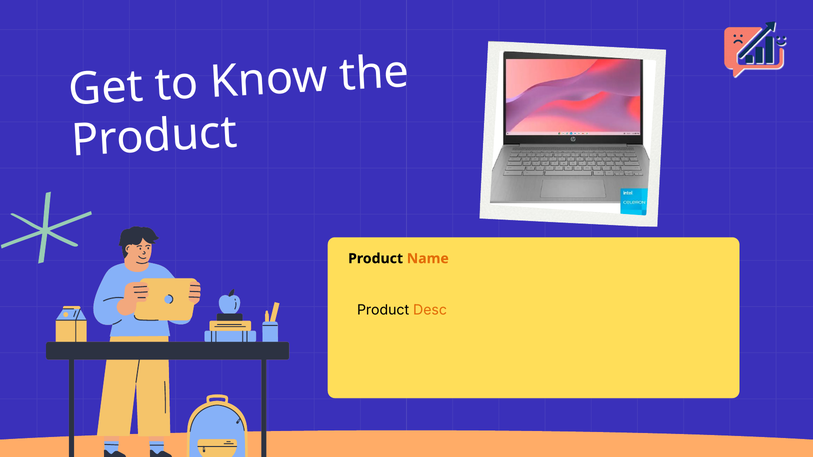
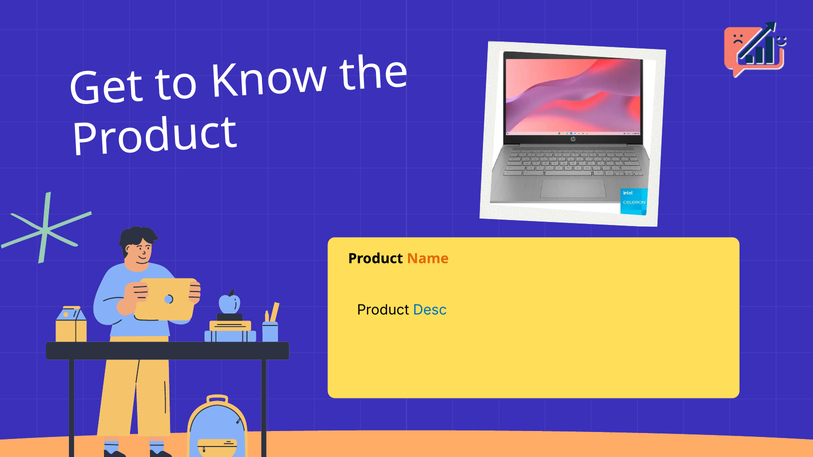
Desc colour: orange -> blue (430, 310)
